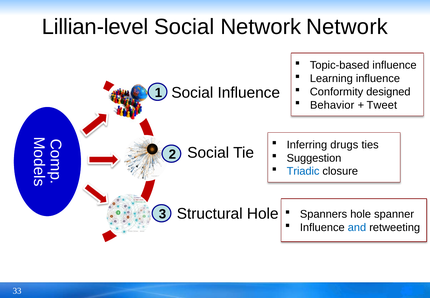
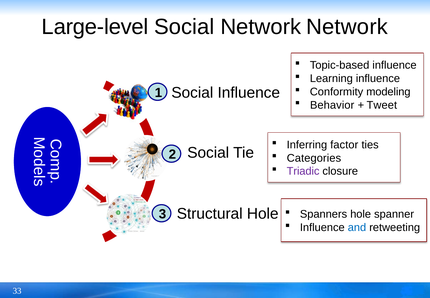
Lillian-level: Lillian-level -> Large-level (95, 27)
designed: designed -> modeling (388, 92)
drugs: drugs -> factor (344, 145)
Suggestion: Suggestion -> Categories (314, 158)
Triadic colour: blue -> purple (303, 171)
